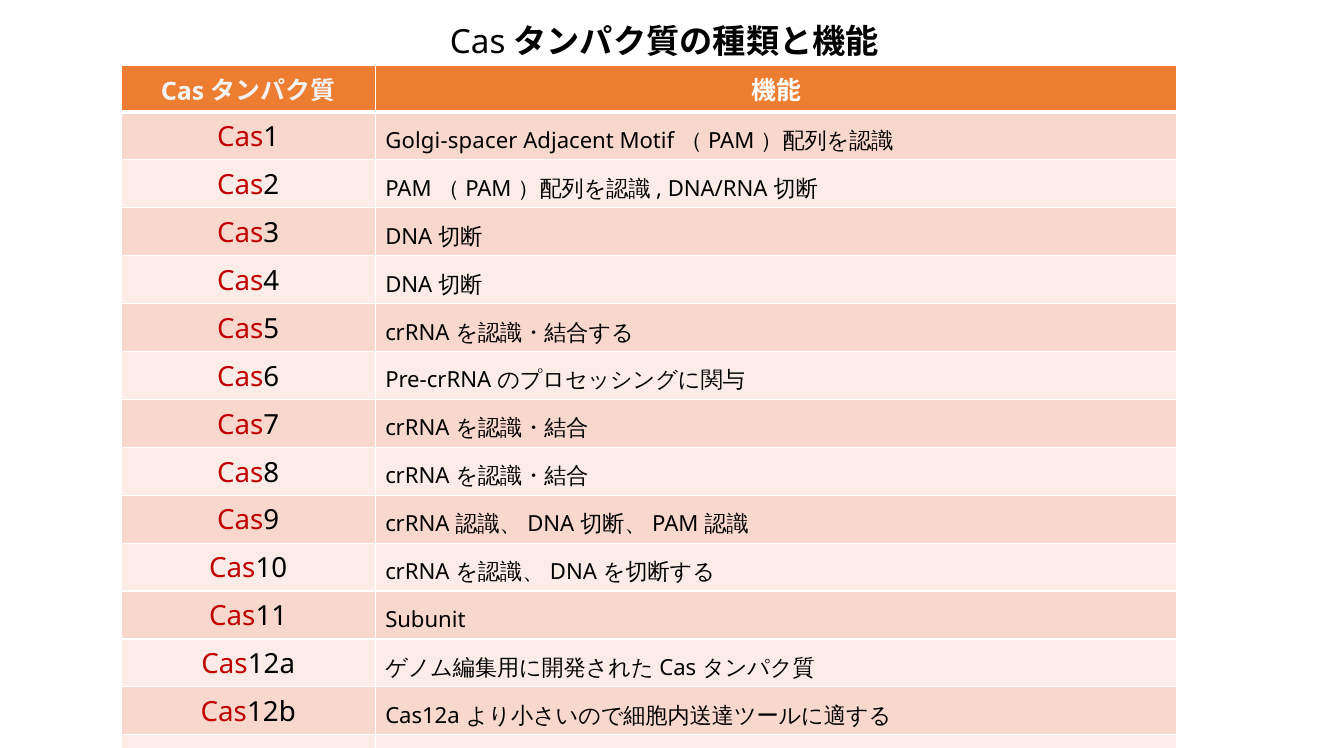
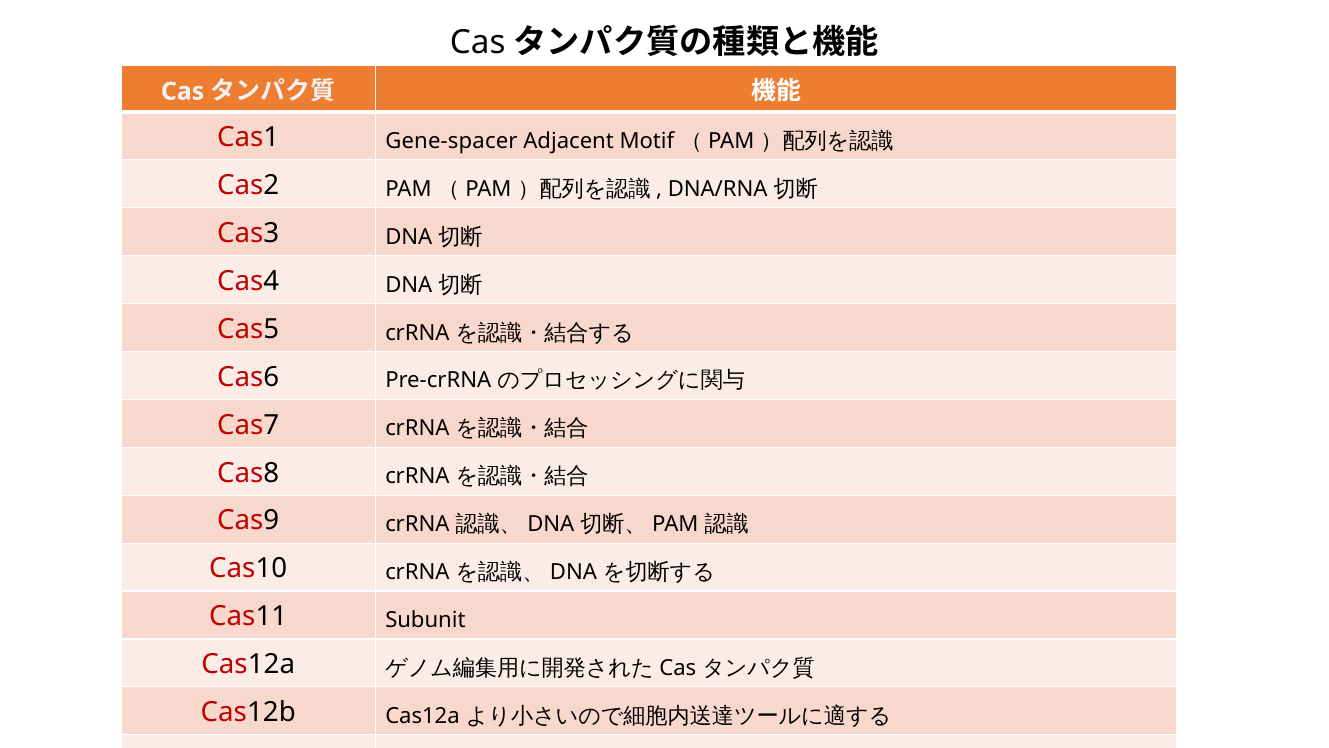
Golgi-spacer: Golgi-spacer -> Gene-spacer (451, 141)
